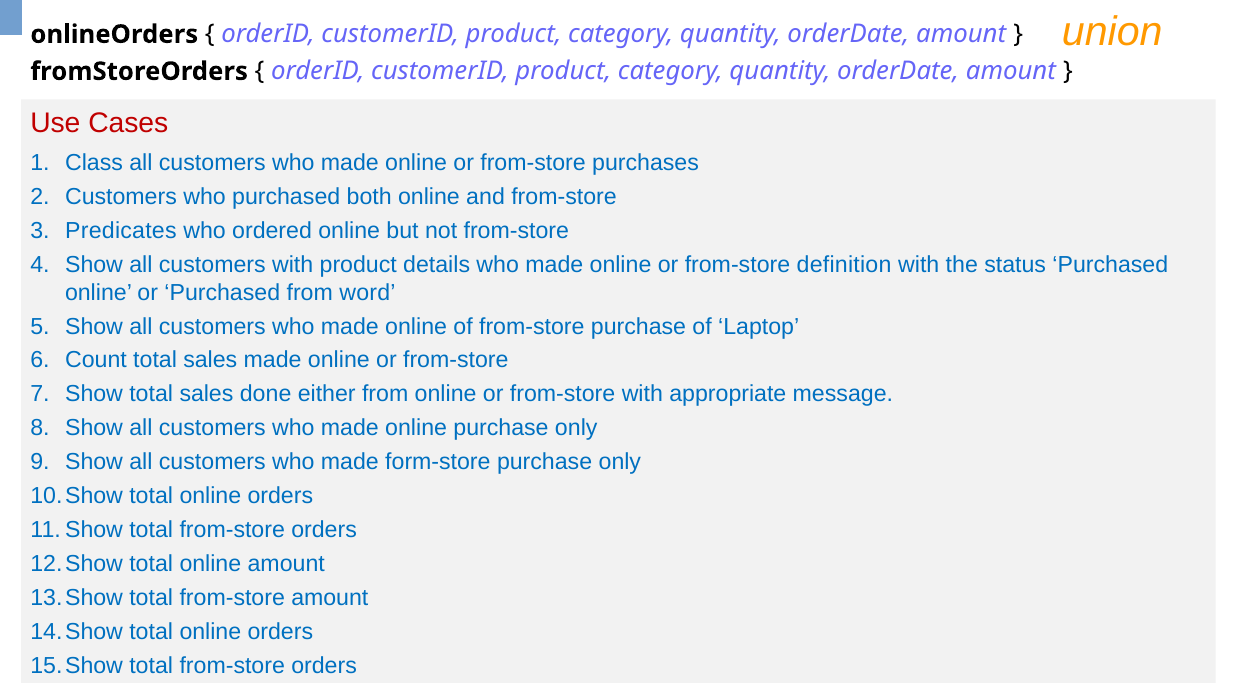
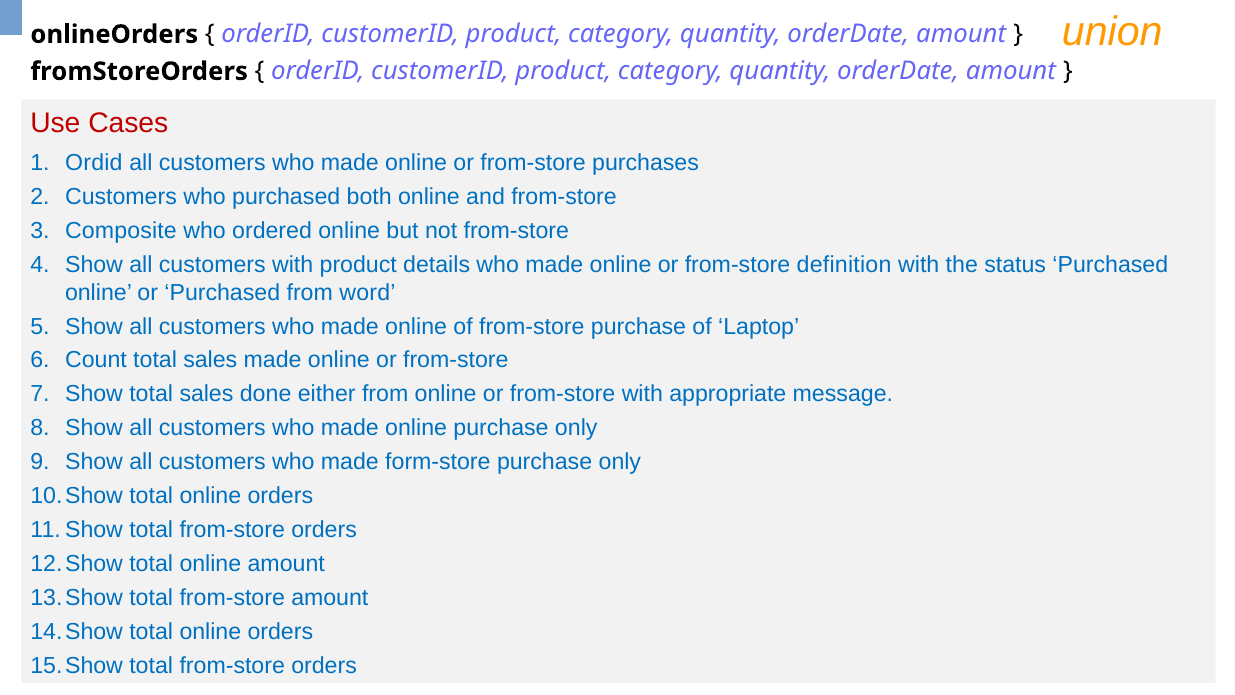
Class: Class -> Ordid (94, 163)
Predicates: Predicates -> Composite (121, 231)
